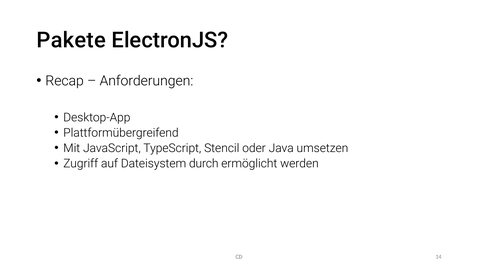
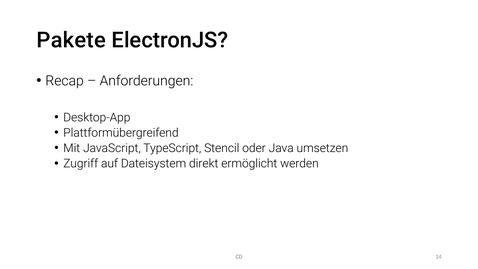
durch: durch -> direkt (204, 163)
